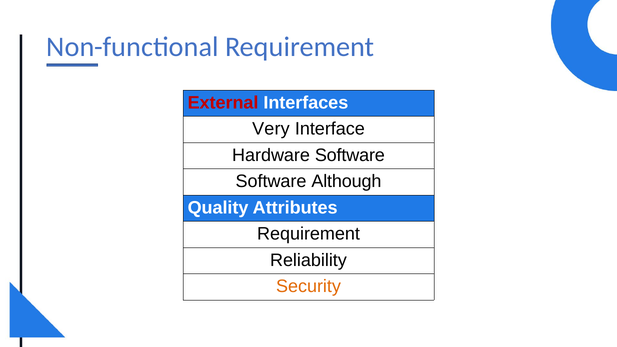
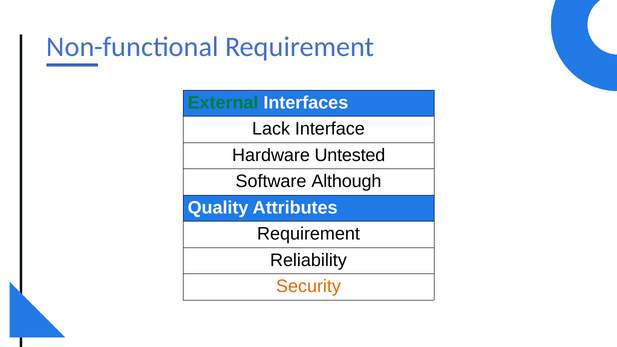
External colour: red -> green (223, 103)
Very: Very -> Lack (271, 129)
Hardware Software: Software -> Untested (350, 155)
